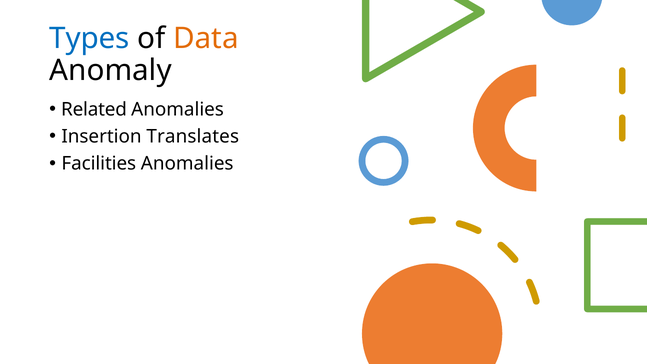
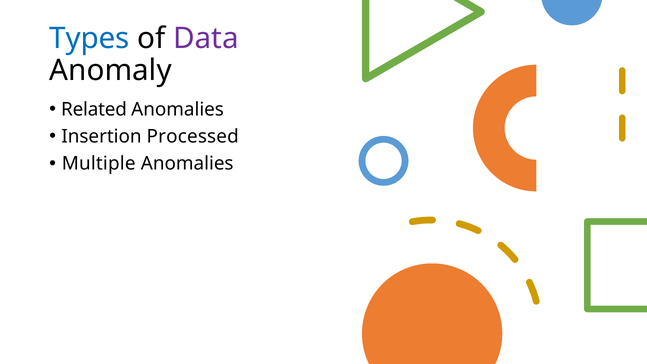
Data colour: orange -> purple (206, 38)
Translates: Translates -> Processed (193, 136)
Facilities: Facilities -> Multiple (99, 164)
